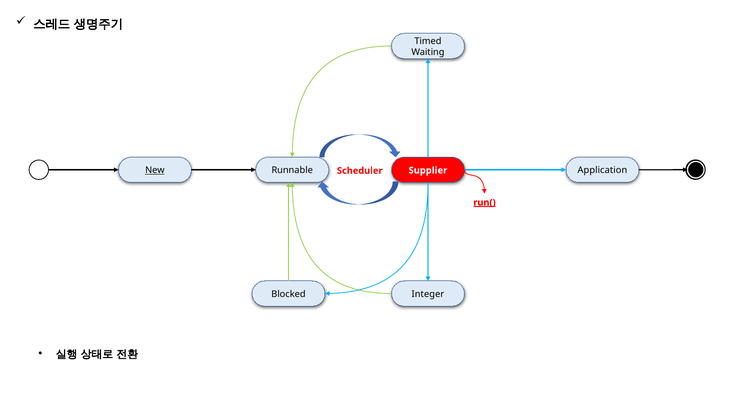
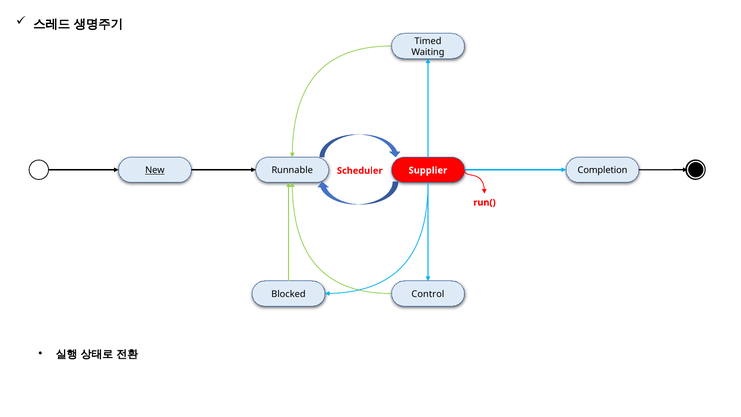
Application: Application -> Completion (602, 170)
run( underline: present -> none (484, 202)
Integer: Integer -> Control (428, 294)
